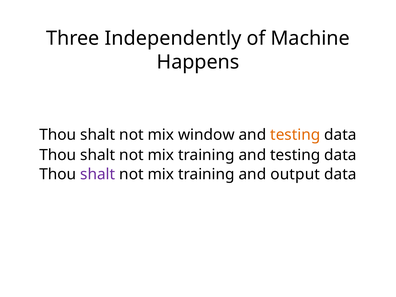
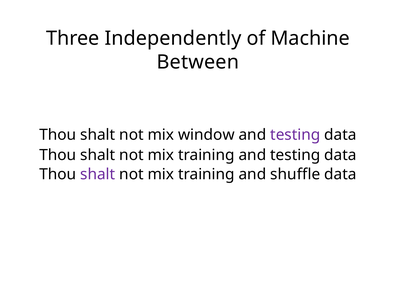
Happens: Happens -> Between (198, 62)
testing colour: orange -> purple (295, 135)
output: output -> shuffle (295, 174)
